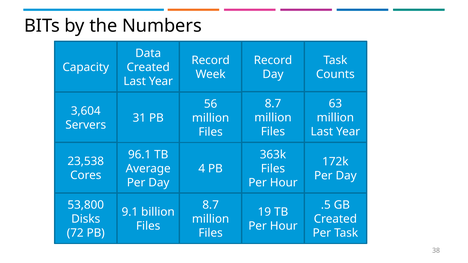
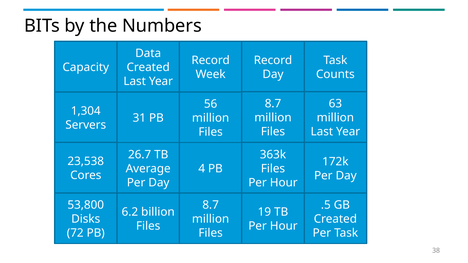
3,604: 3,604 -> 1,304 (86, 111)
96.1: 96.1 -> 26.7 (140, 155)
9.1: 9.1 -> 6.2 (130, 212)
